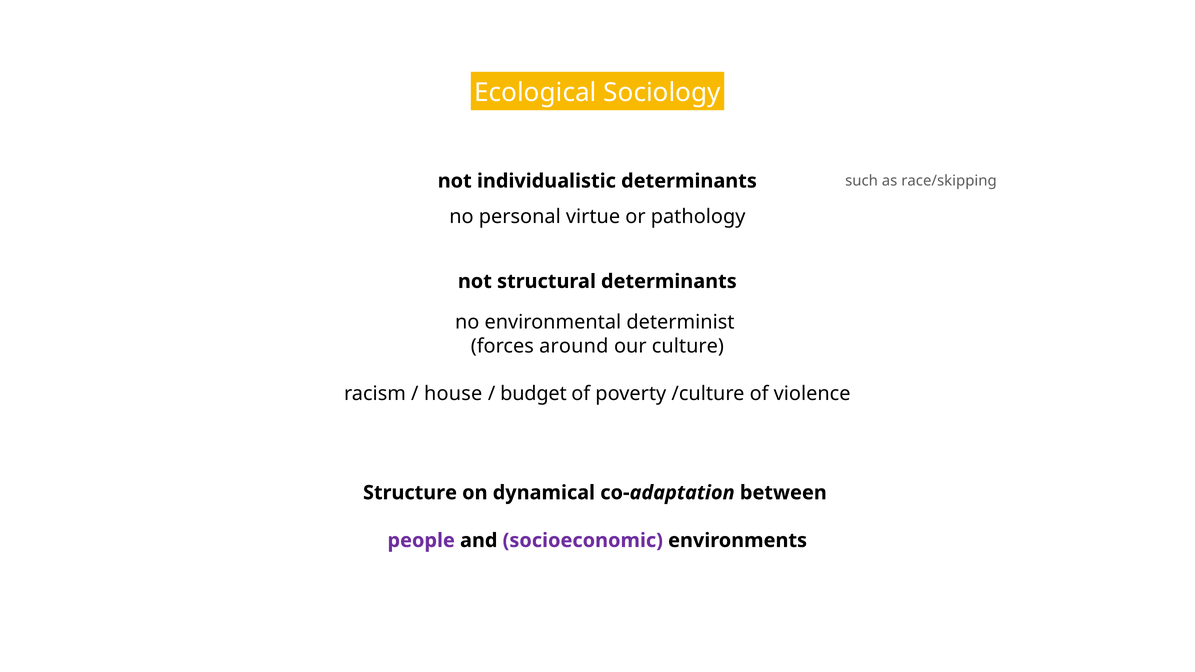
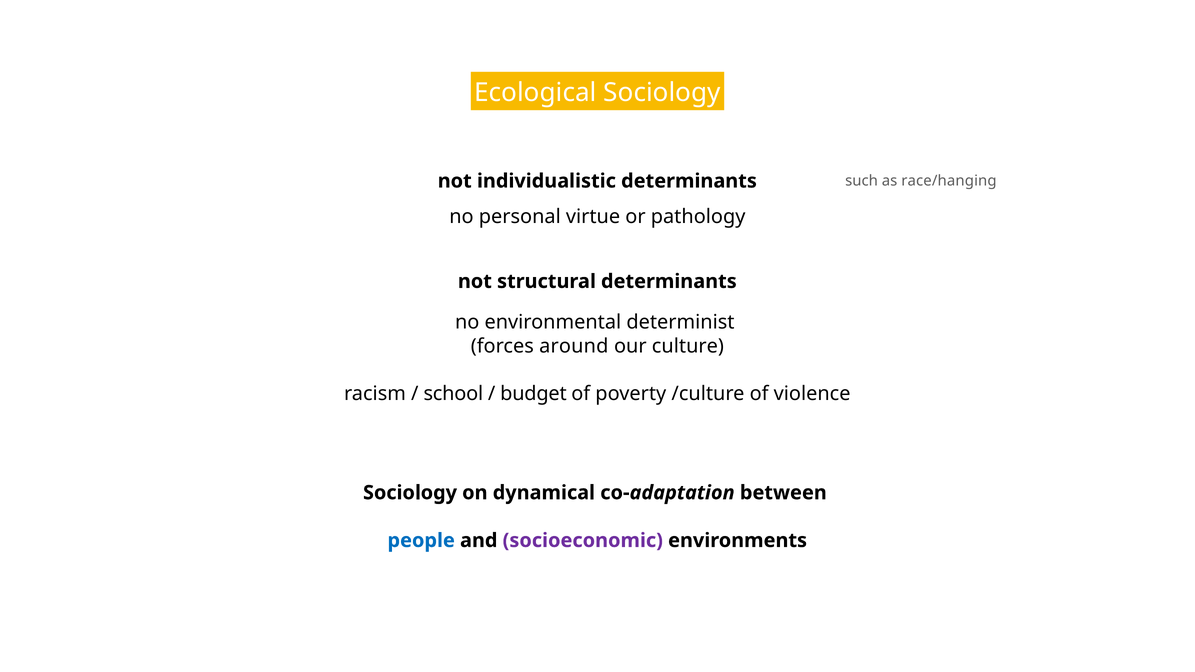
race/skipping: race/skipping -> race/hanging (949, 181)
house: house -> school (453, 394)
Structure: Structure -> Sociology (410, 493)
people colour: purple -> blue (421, 541)
